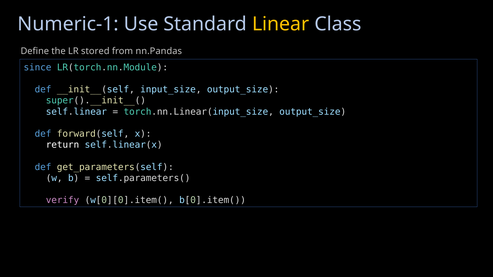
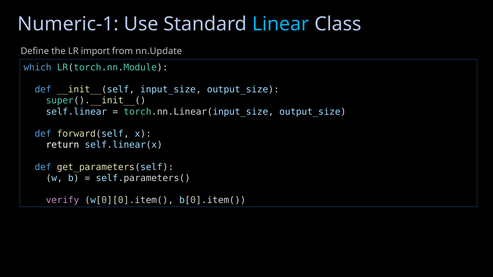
Linear colour: yellow -> light blue (281, 24)
stored: stored -> import (95, 51)
nn.Pandas: nn.Pandas -> nn.Update (159, 51)
since: since -> which (37, 67)
